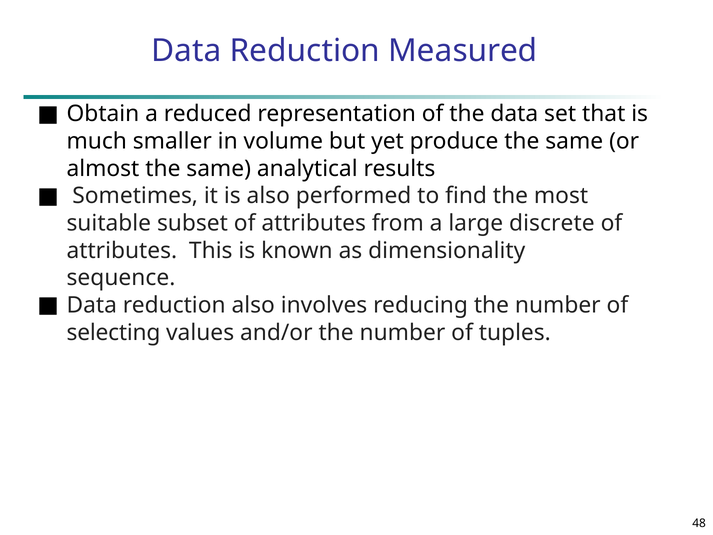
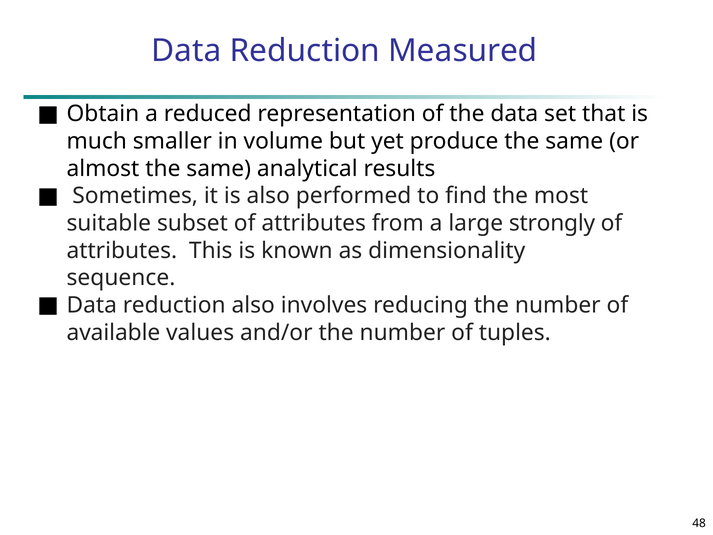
discrete: discrete -> strongly (552, 223)
selecting: selecting -> available (113, 332)
